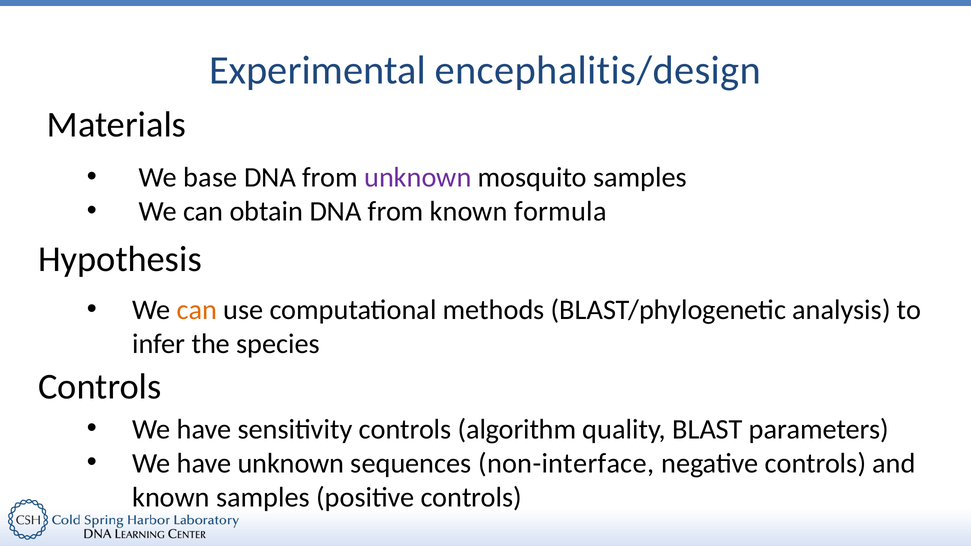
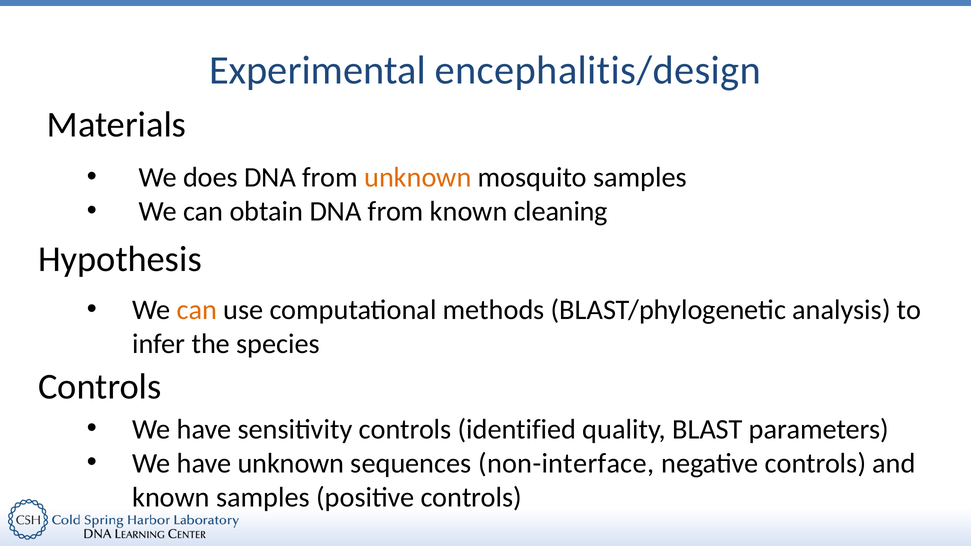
base: base -> does (210, 177)
unknown colour: purple -> orange (418, 177)
formula: formula -> cleaning (561, 211)
algorithm: algorithm -> identified (517, 429)
